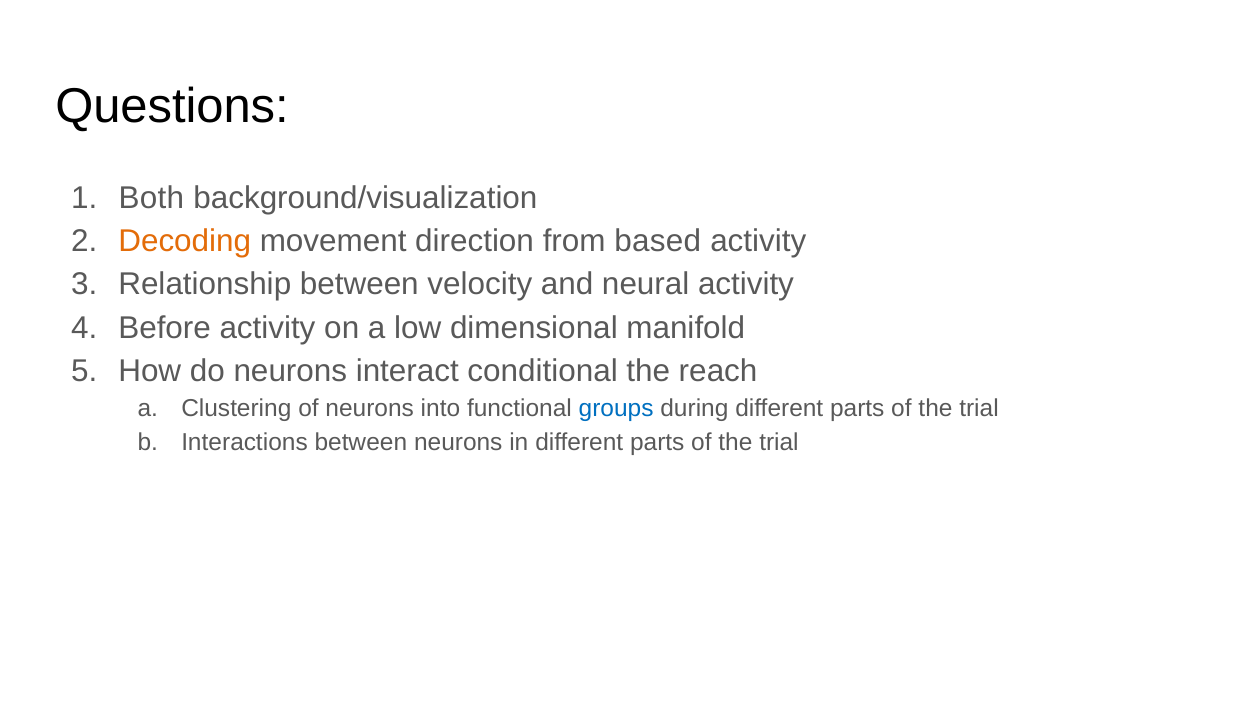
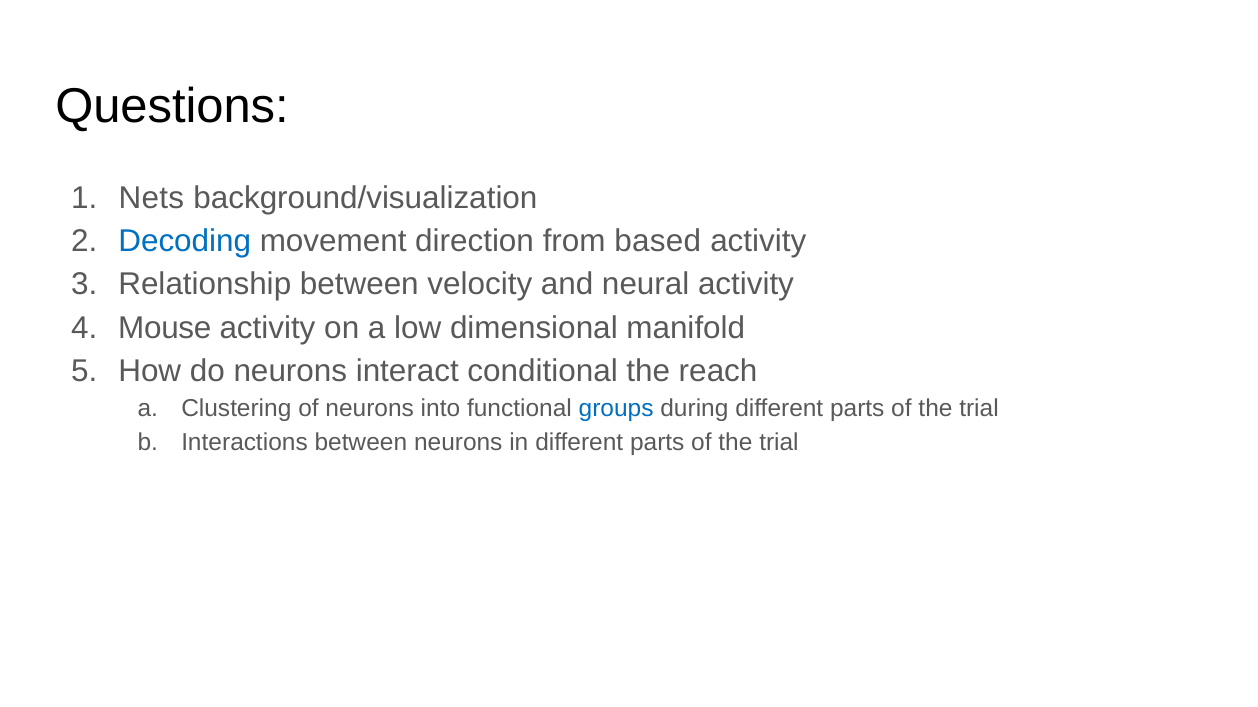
Both: Both -> Nets (151, 198)
Decoding colour: orange -> blue (185, 241)
Before: Before -> Mouse (165, 328)
